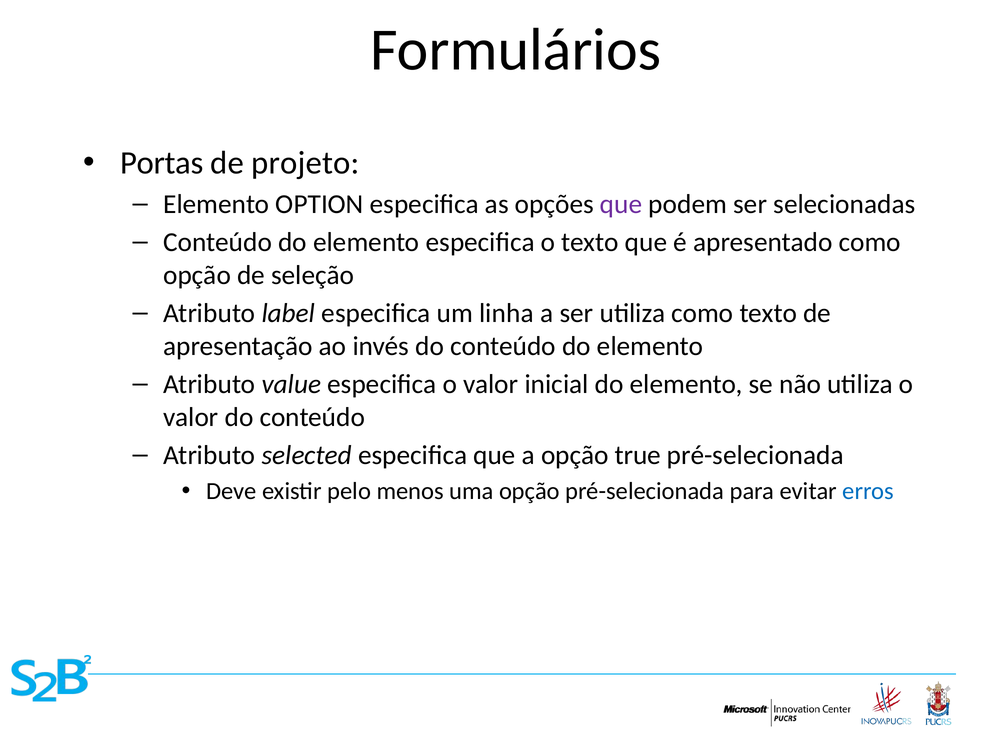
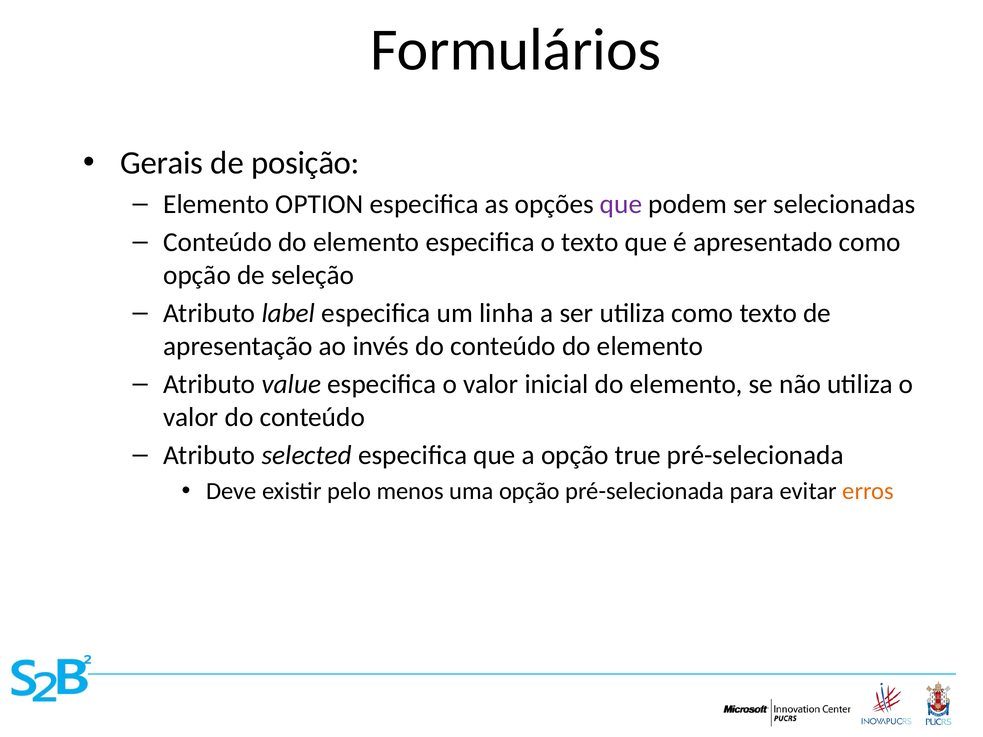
Portas: Portas -> Gerais (162, 163)
projeto: projeto -> posição (306, 163)
erros colour: blue -> orange (868, 491)
